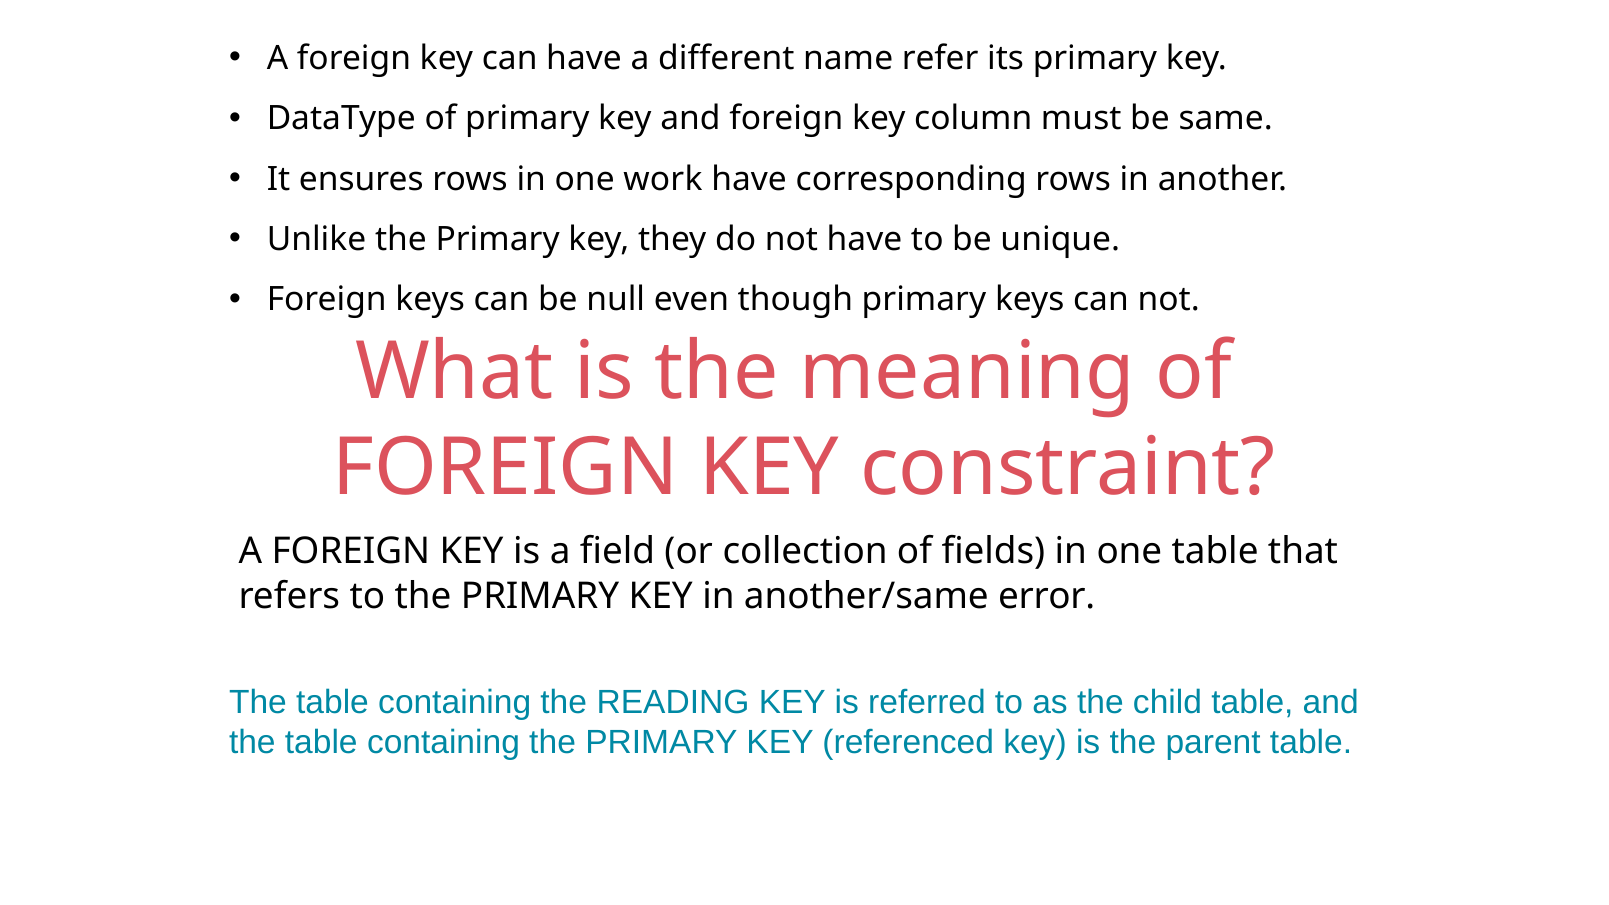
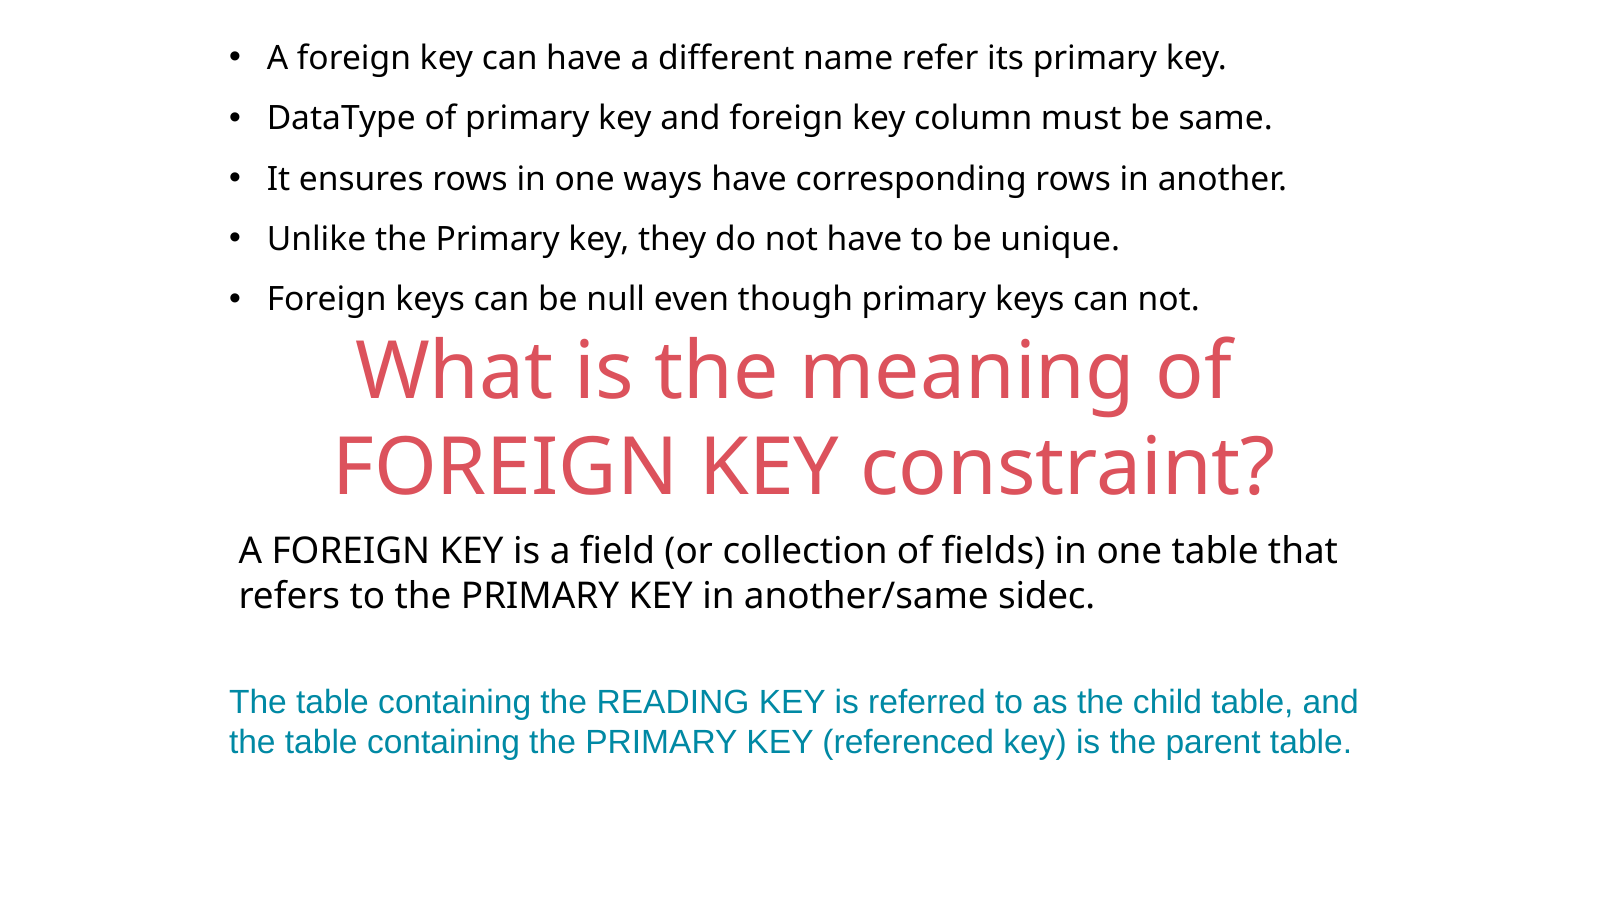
work: work -> ways (663, 179)
error: error -> sidec (1047, 596)
